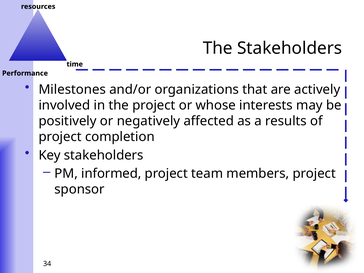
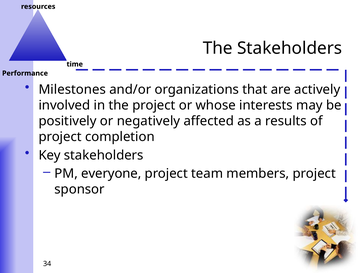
informed: informed -> everyone (111, 174)
